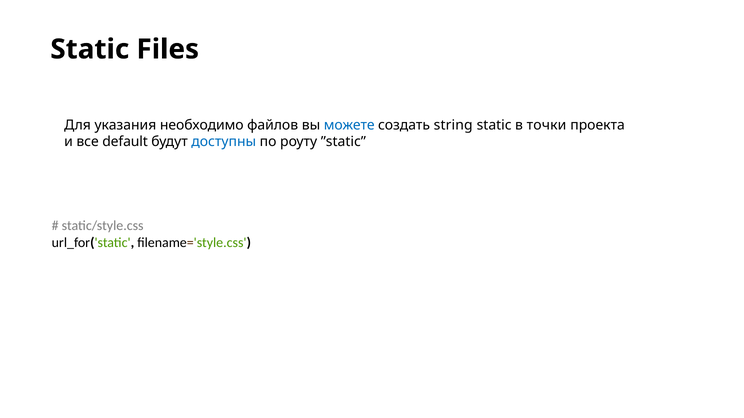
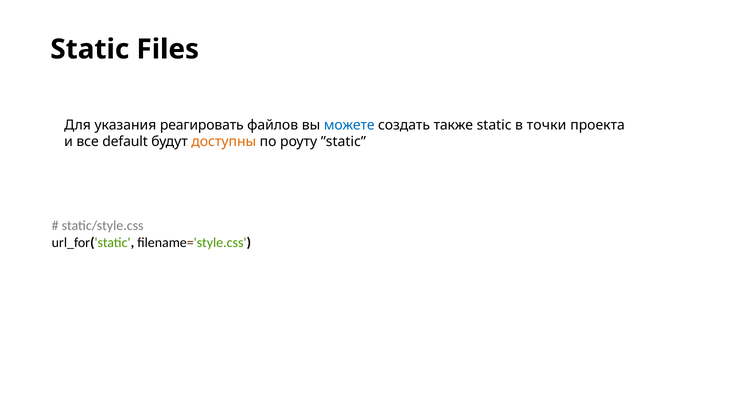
необходимо: необходимо -> реагировать (202, 125)
string: string -> также (453, 125)
доступны colour: blue -> orange (224, 142)
